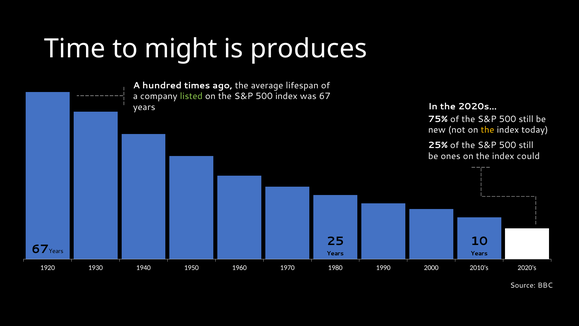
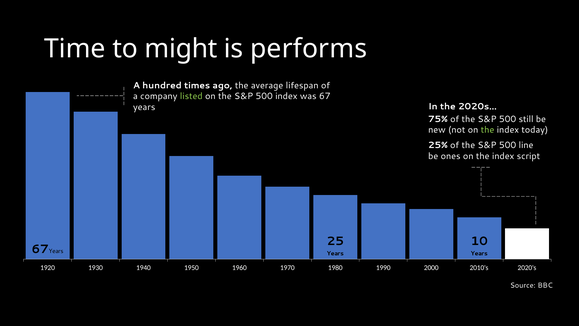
produces: produces -> performs (309, 49)
the colour: yellow -> light green (488, 130)
still: still -> line (526, 145)
could: could -> script (528, 156)
